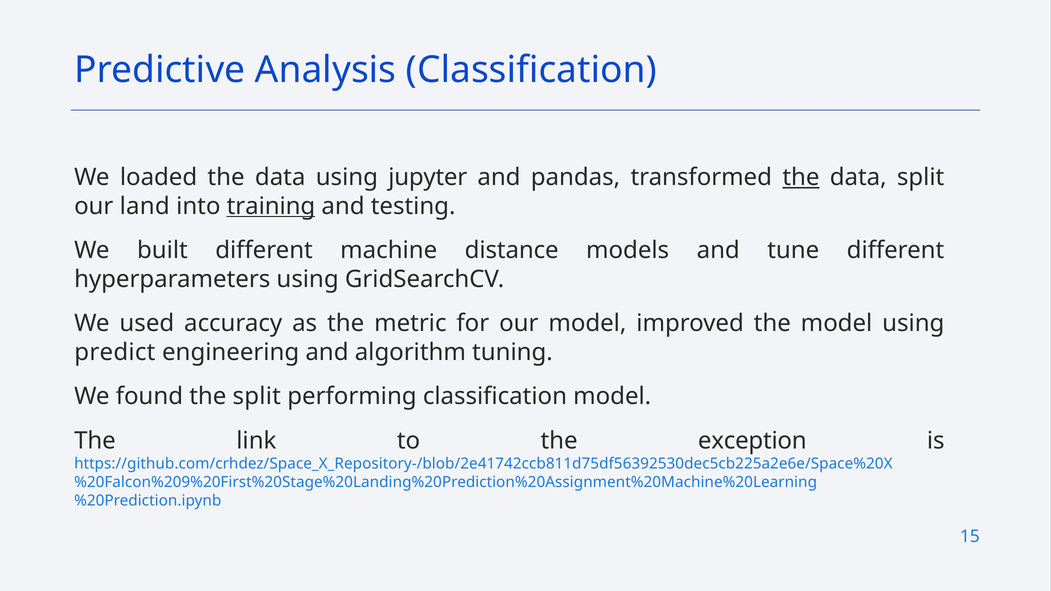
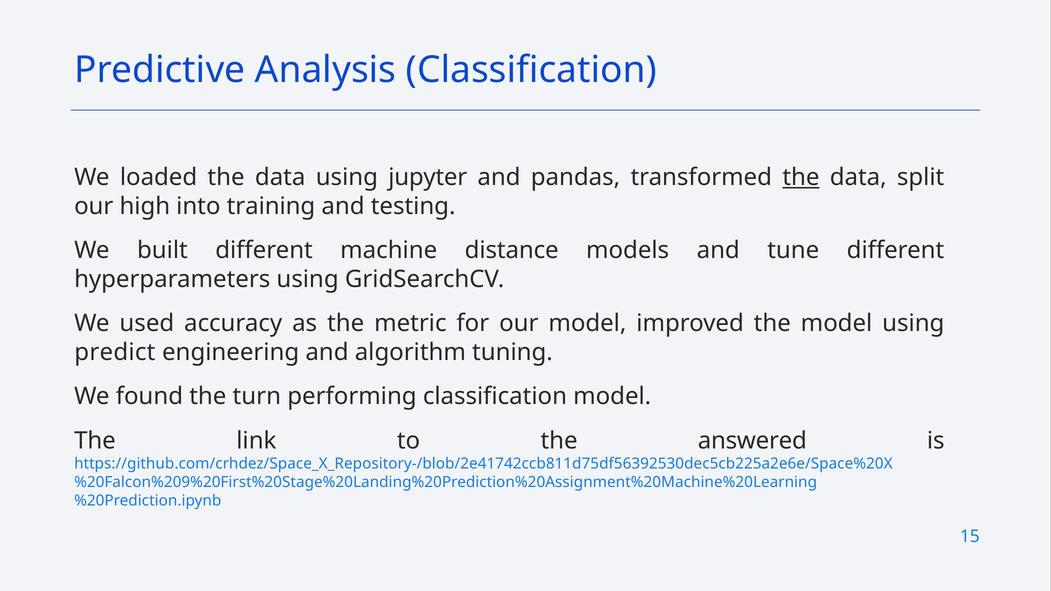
land: land -> high (145, 206)
training underline: present -> none (271, 206)
the split: split -> turn (257, 397)
exception: exception -> answered (752, 441)
